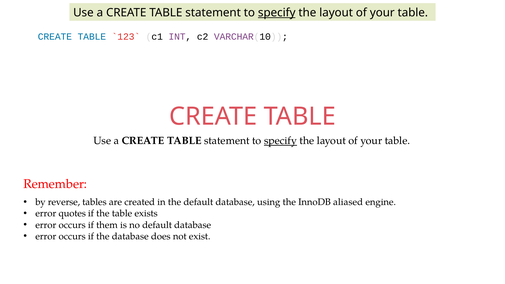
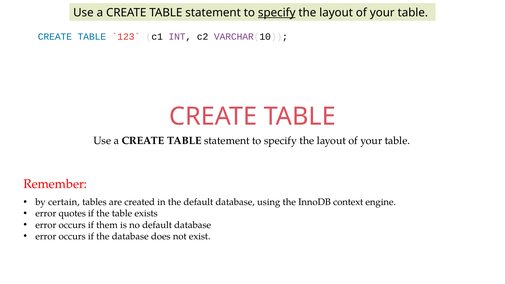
specify underline: present -> none (280, 141)
reverse: reverse -> certain (64, 202)
aliased: aliased -> context (348, 202)
